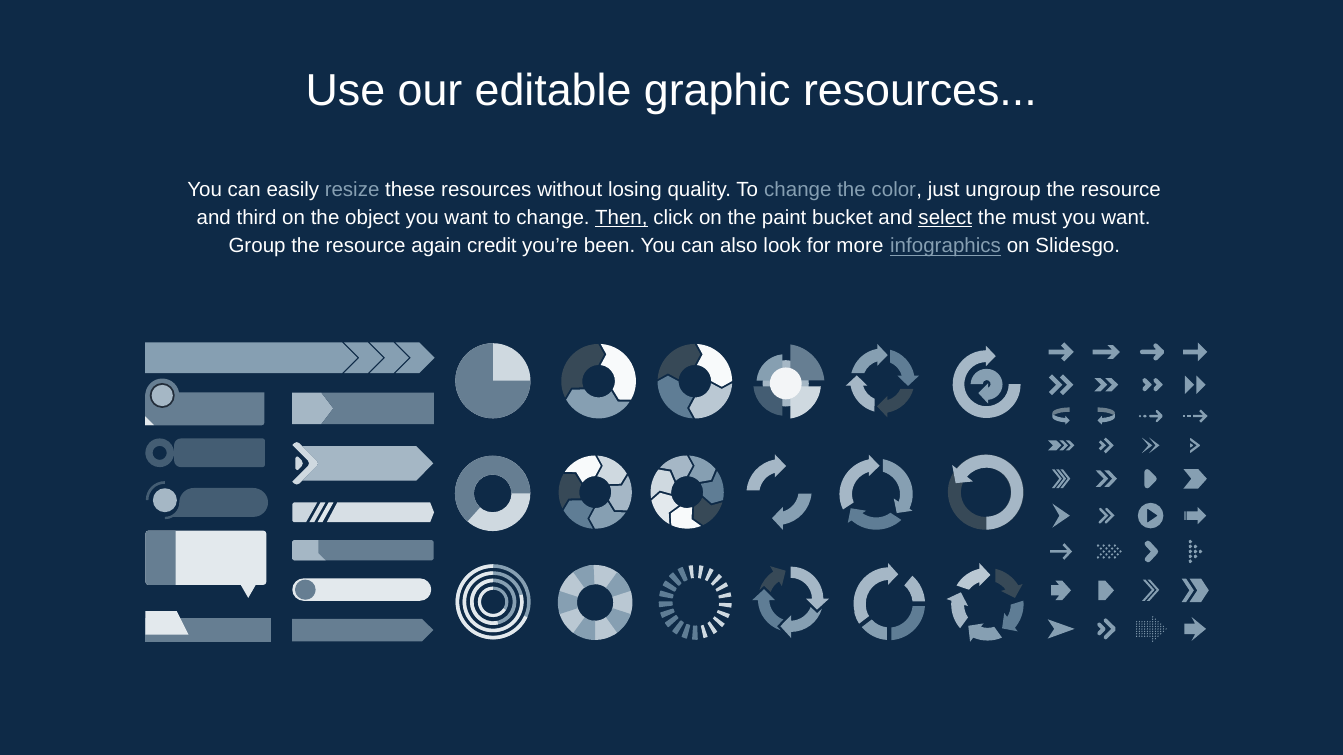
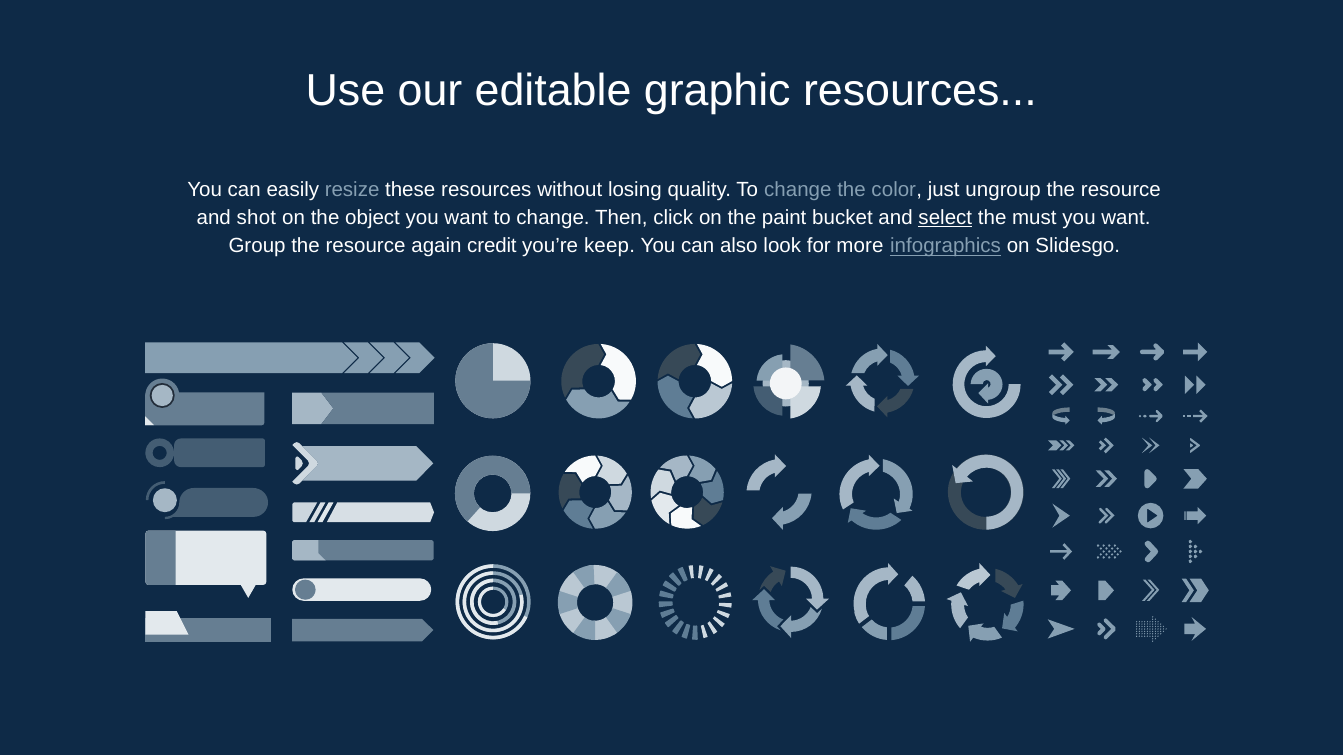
third: third -> shot (256, 218)
Then underline: present -> none (621, 218)
been: been -> keep (610, 246)
